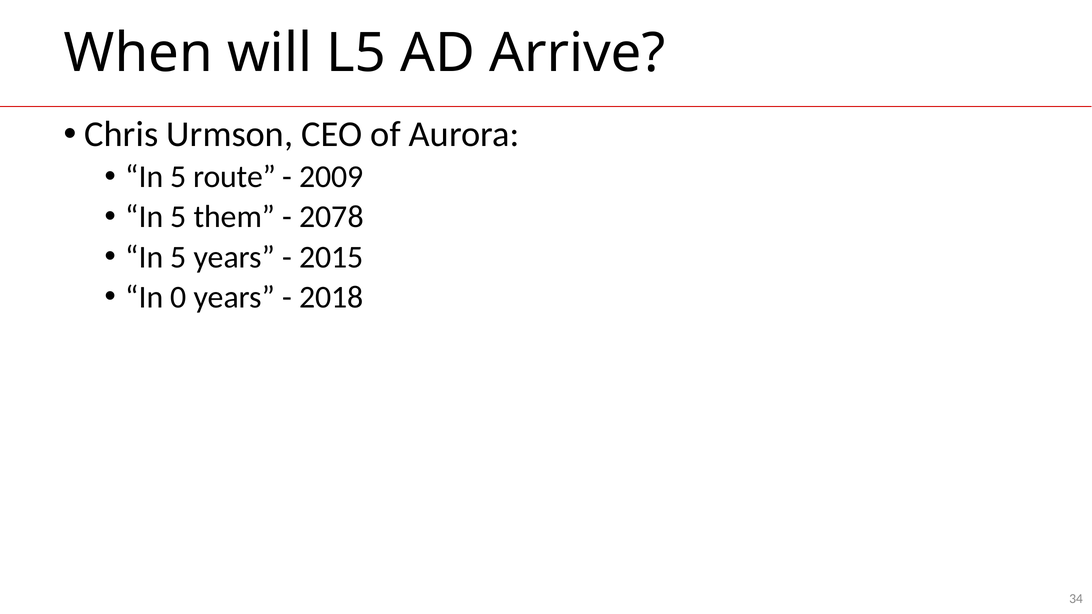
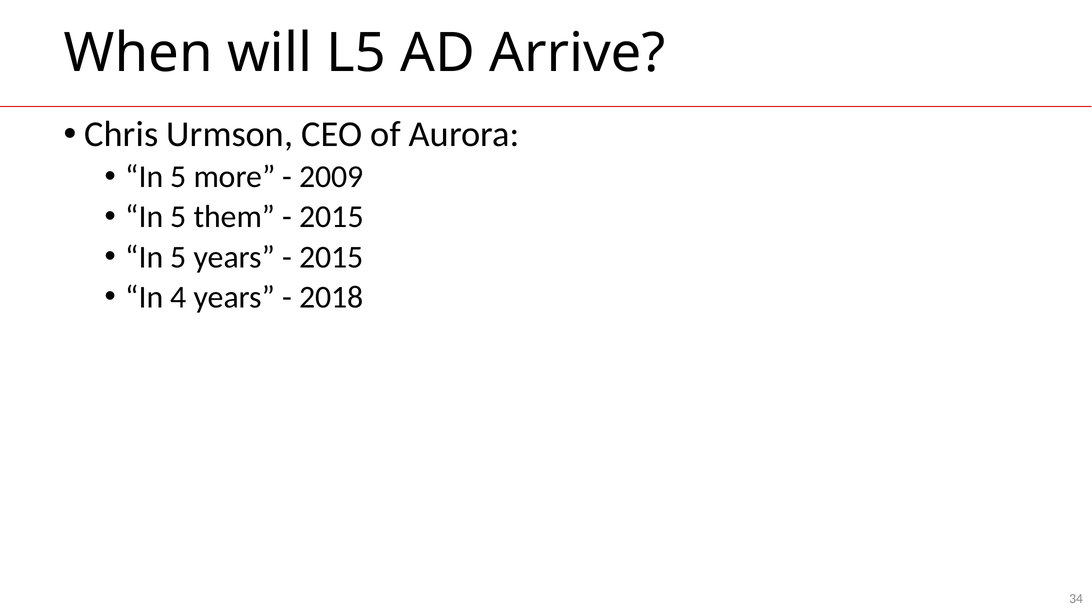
route: route -> more (235, 177)
2078: 2078 -> 2015 (331, 217)
0: 0 -> 4 (178, 297)
